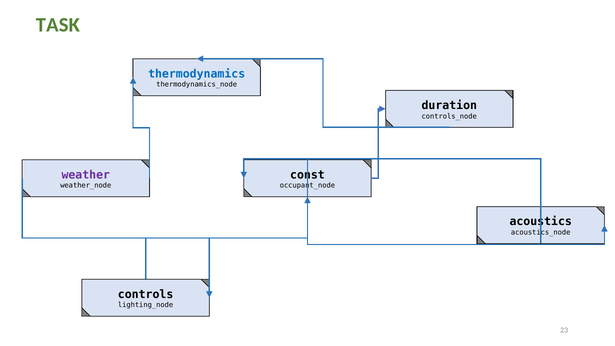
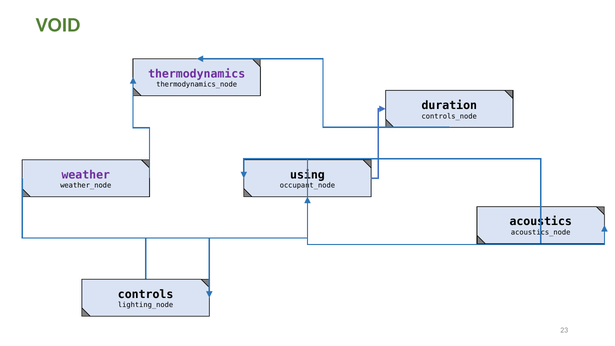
TASK: TASK -> VOID (58, 25)
thermodynamics colour: blue -> purple (197, 74)
const: const -> using (307, 175)
